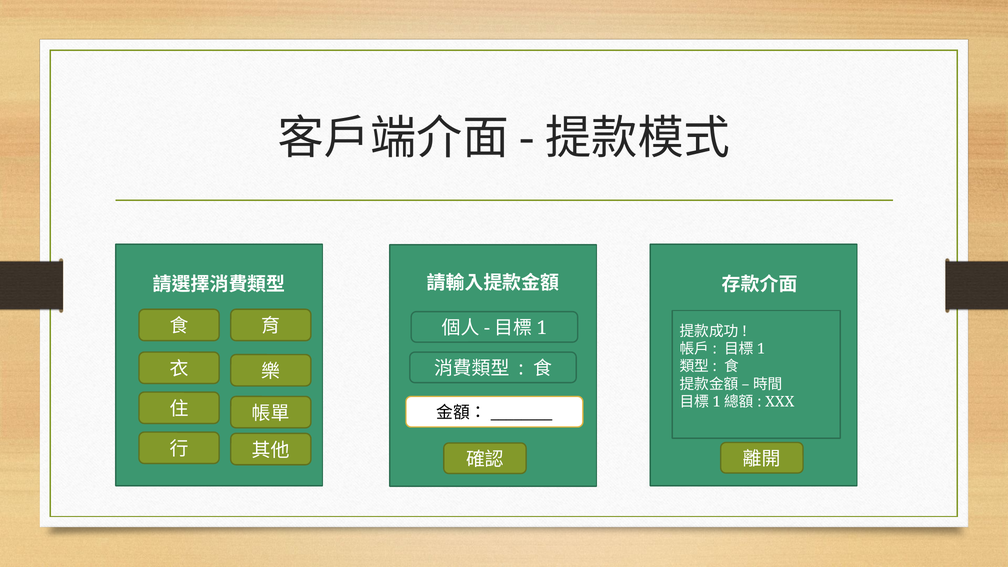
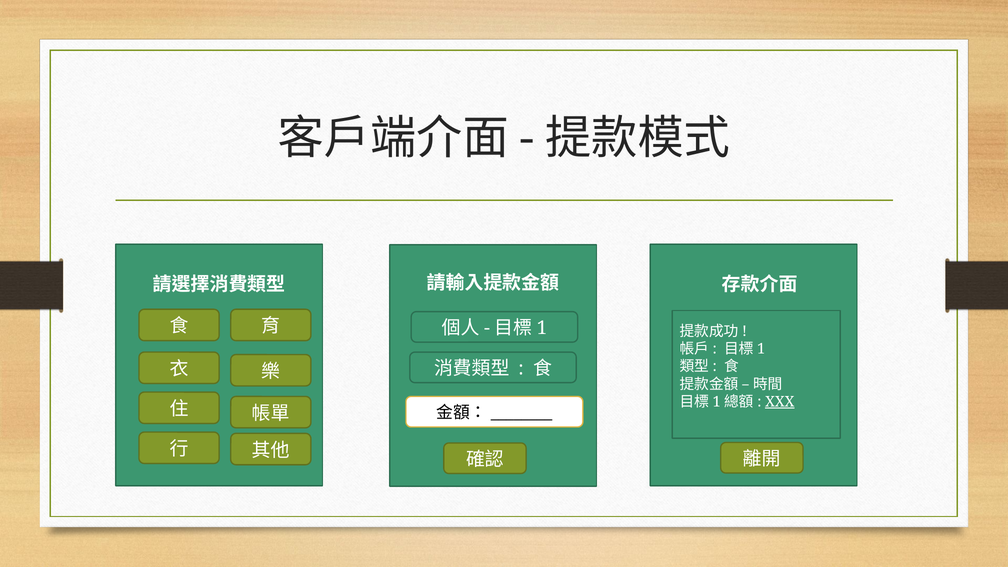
XXX underline: none -> present (780, 402)
